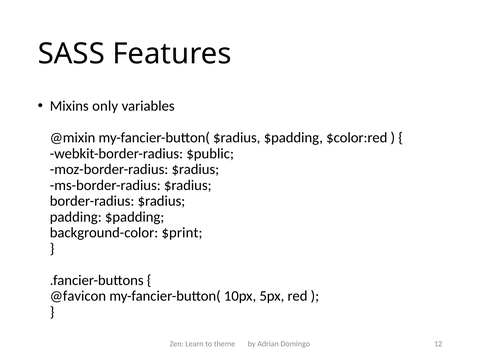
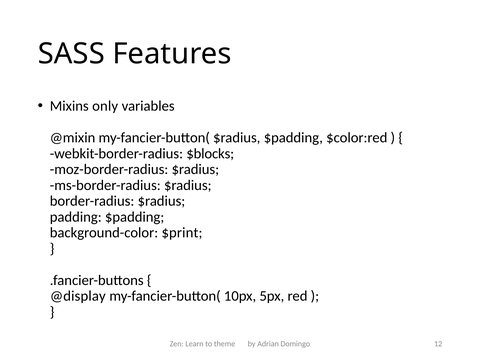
$public: $public -> $blocks (210, 154)
@favicon: @favicon -> @display (78, 296)
